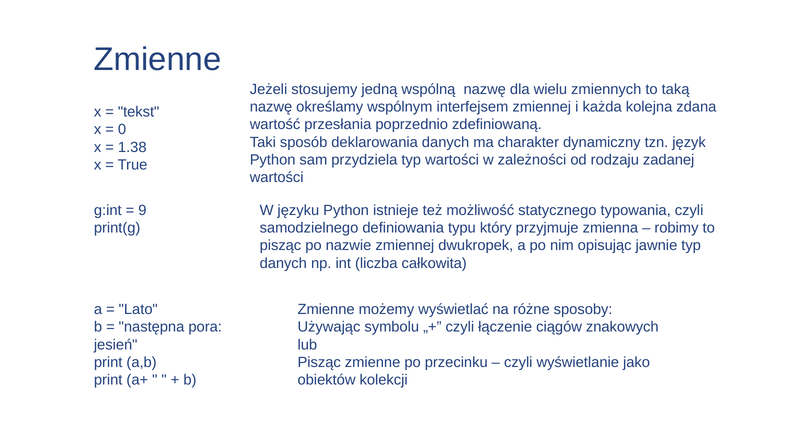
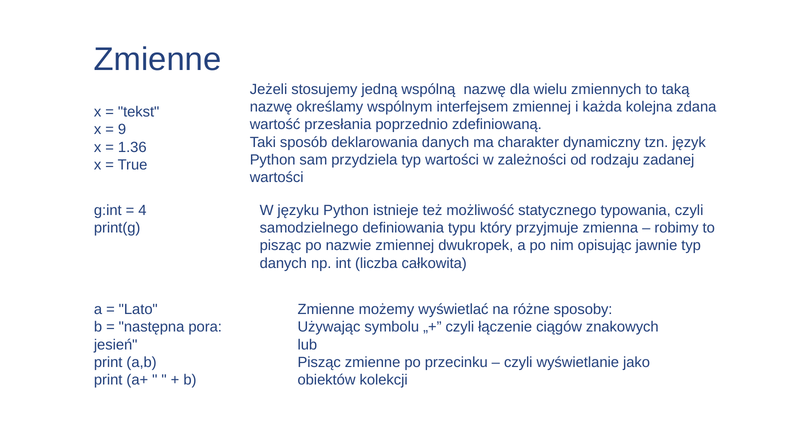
0: 0 -> 9 (122, 130)
1.38: 1.38 -> 1.36 (132, 147)
9: 9 -> 4 (142, 211)
